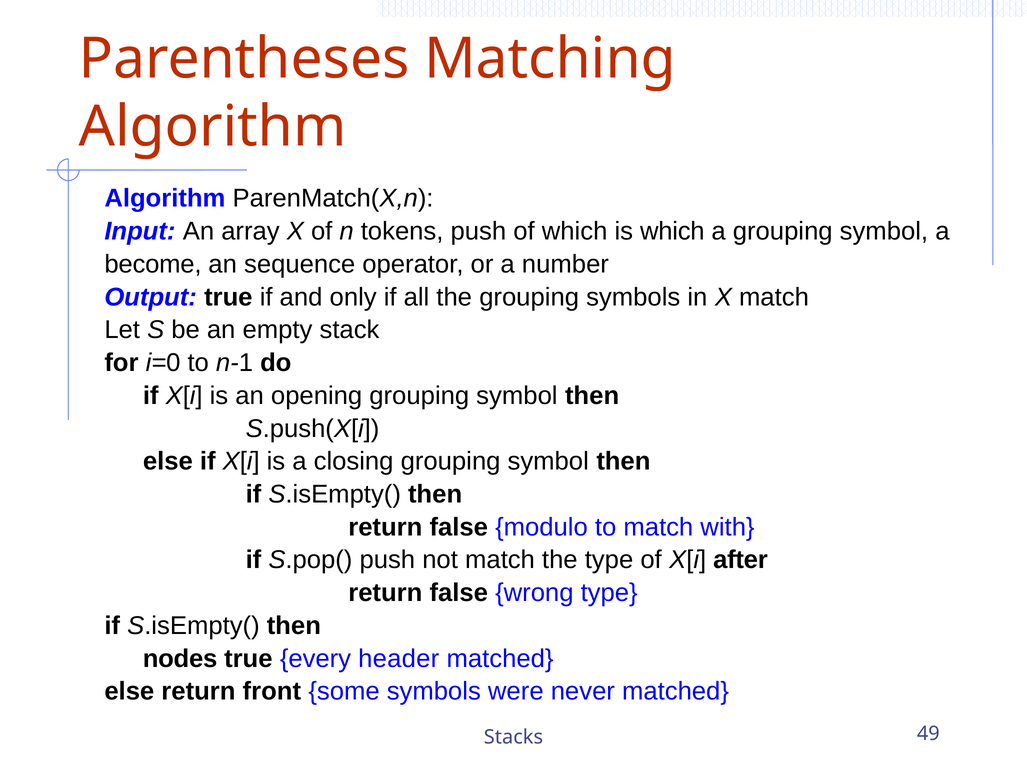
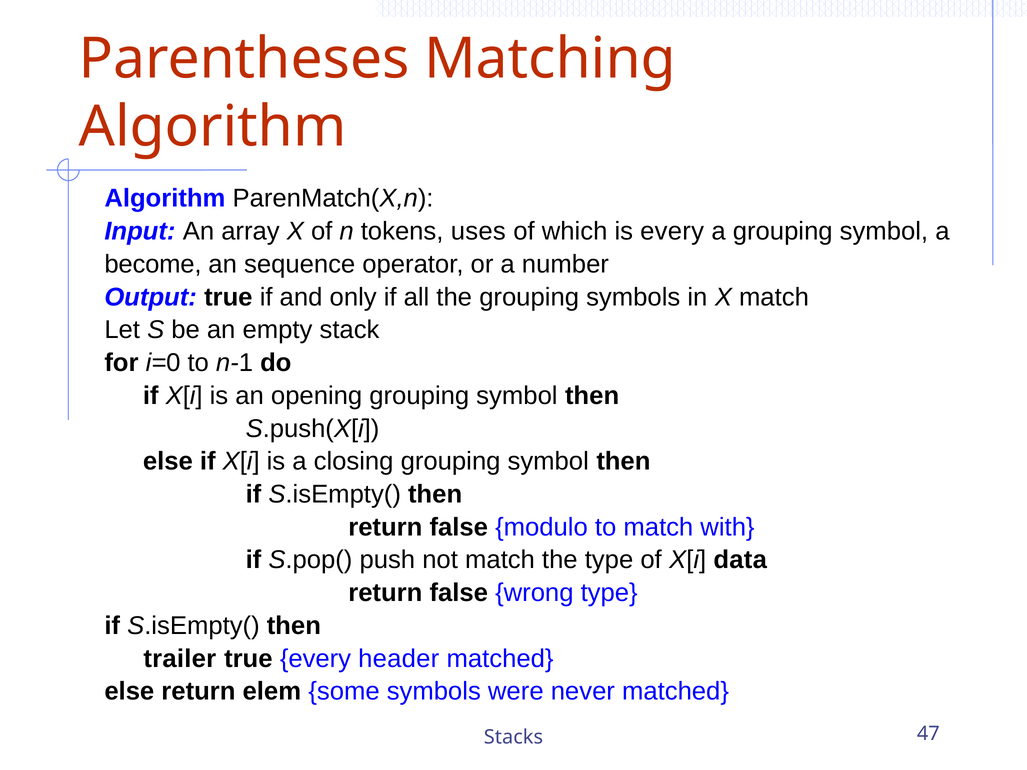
tokens push: push -> uses (478, 231)
is which: which -> every (672, 231)
after: after -> data (740, 560)
nodes: nodes -> trailer (180, 659)
front: front -> elem (272, 692)
49: 49 -> 47 (928, 734)
